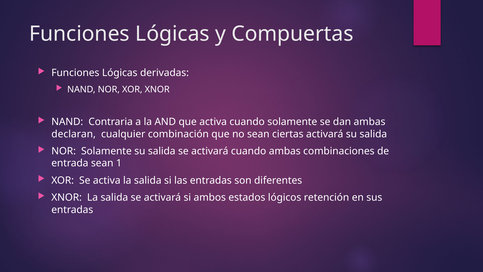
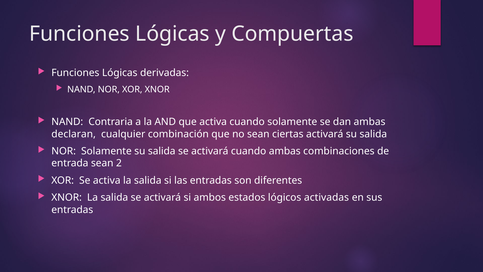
1: 1 -> 2 (119, 163)
retención: retención -> activadas (326, 197)
